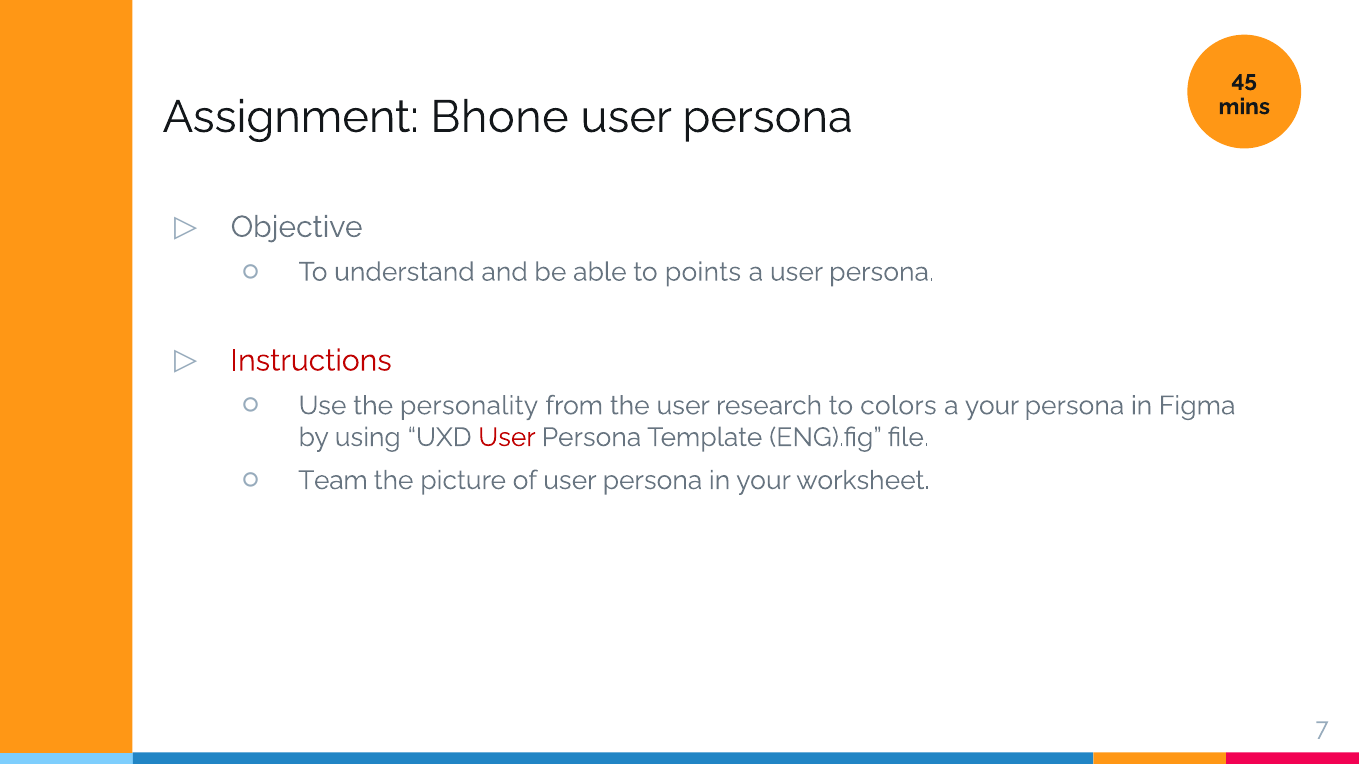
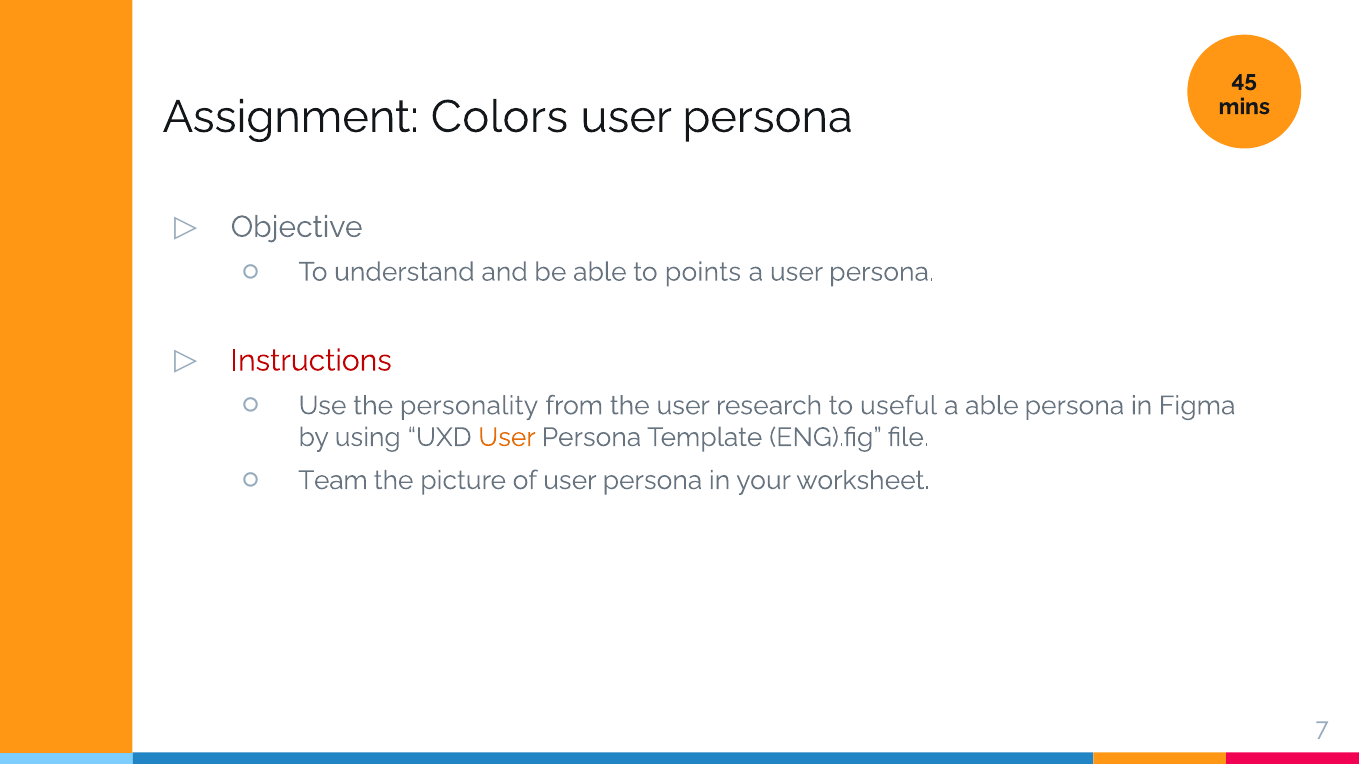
Bhone: Bhone -> Colors (499, 117)
colors: colors -> useful (898, 406)
a your: your -> able (992, 406)
User colour: red -> orange (507, 438)
